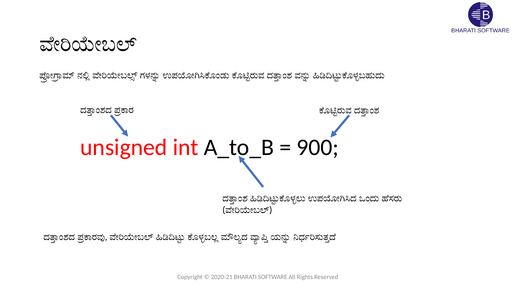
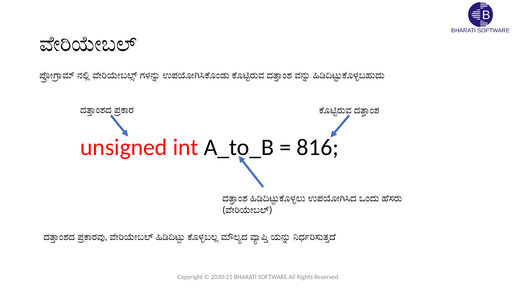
900: 900 -> 816 (318, 147)
